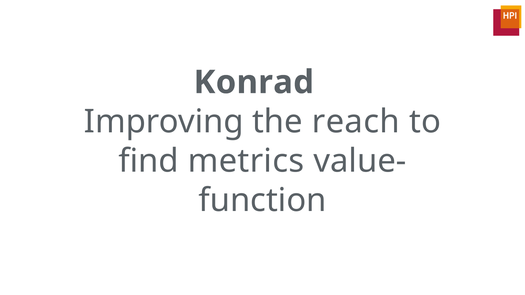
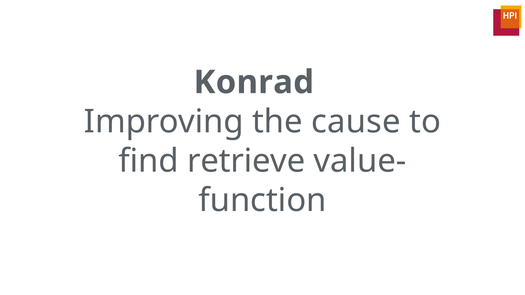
reach: reach -> cause (356, 122)
metrics: metrics -> retrieve (246, 161)
